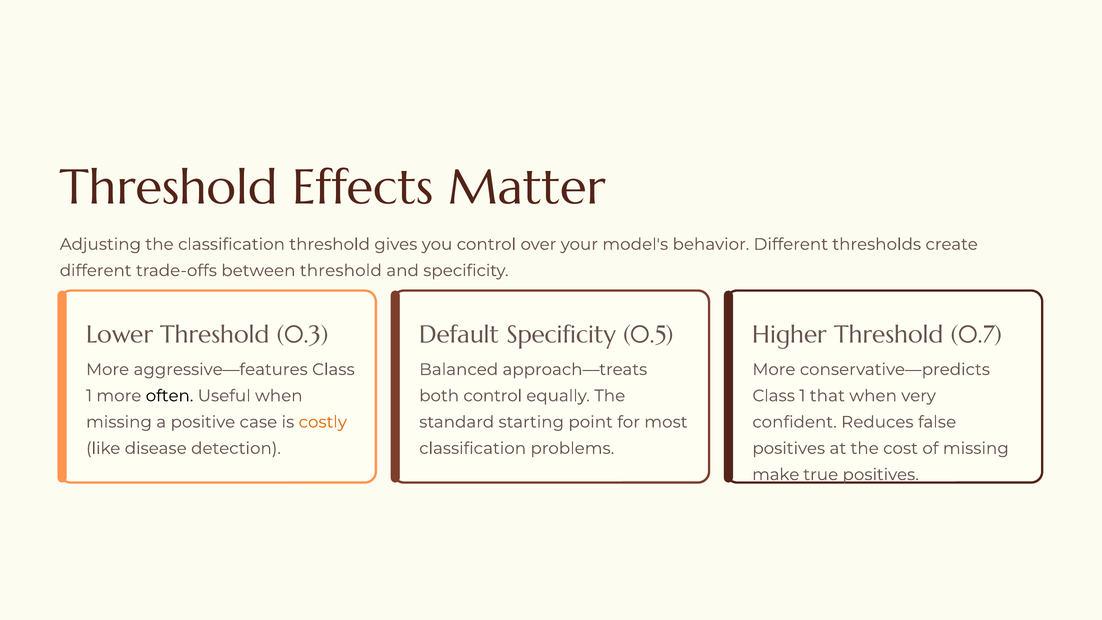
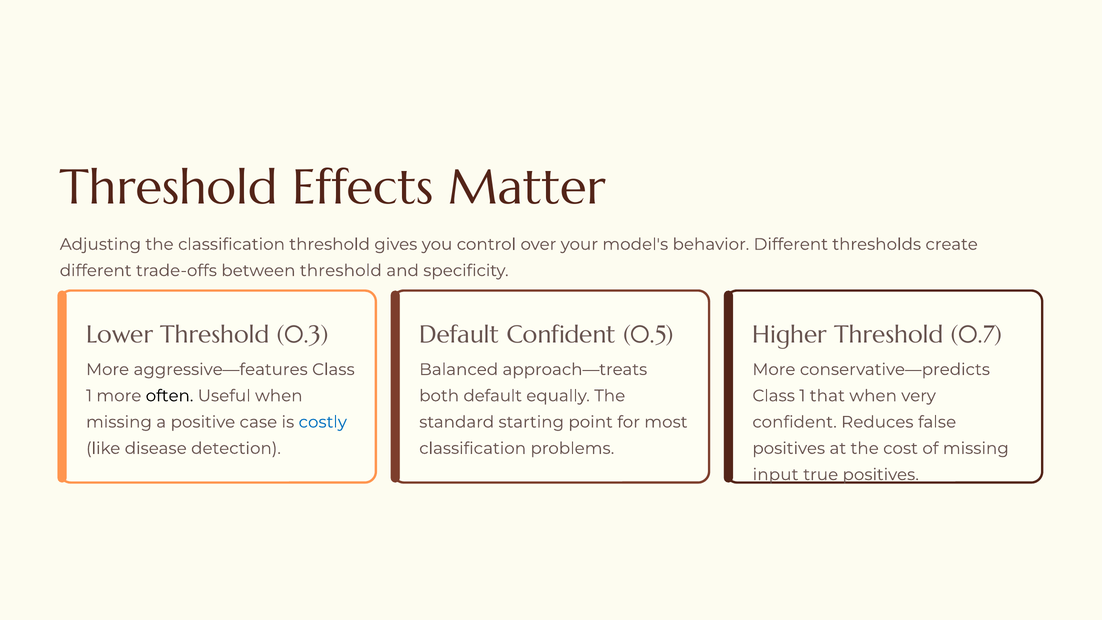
Default Specificity: Specificity -> Confident (561, 335)
both control: control -> default (493, 396)
costly colour: orange -> blue (323, 422)
make: make -> input (776, 475)
